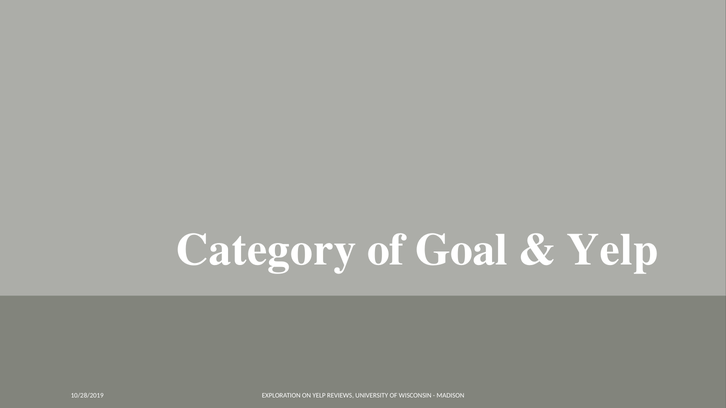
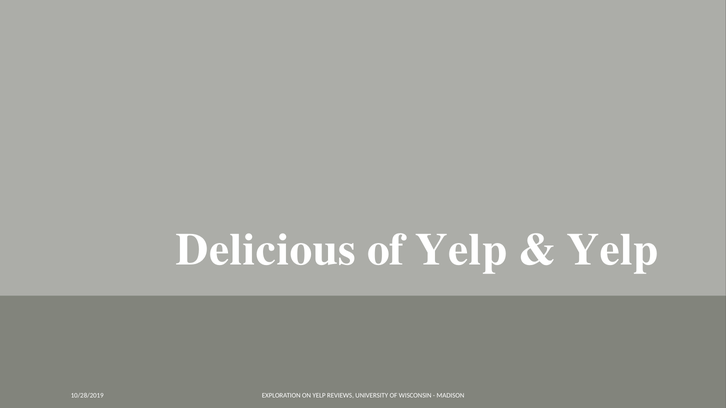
Category: Category -> Delicious (266, 250)
of Goal: Goal -> Yelp (461, 250)
